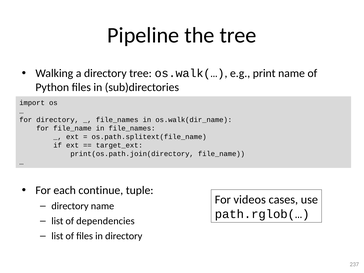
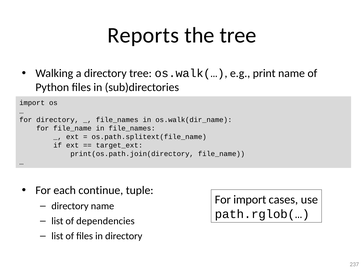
Pipeline: Pipeline -> Reports (143, 35)
For videos: videos -> import (250, 200)
